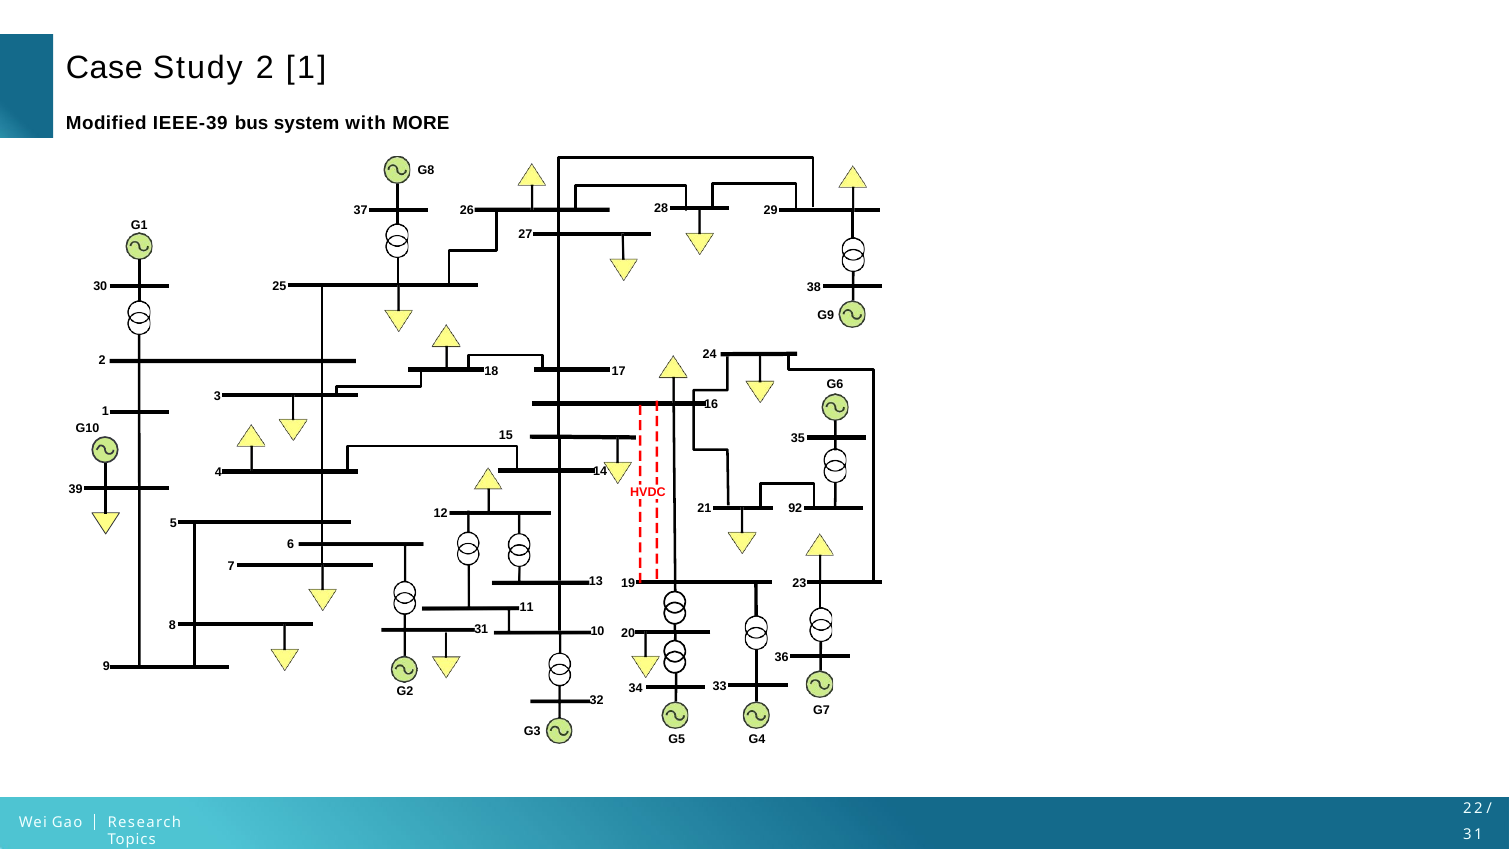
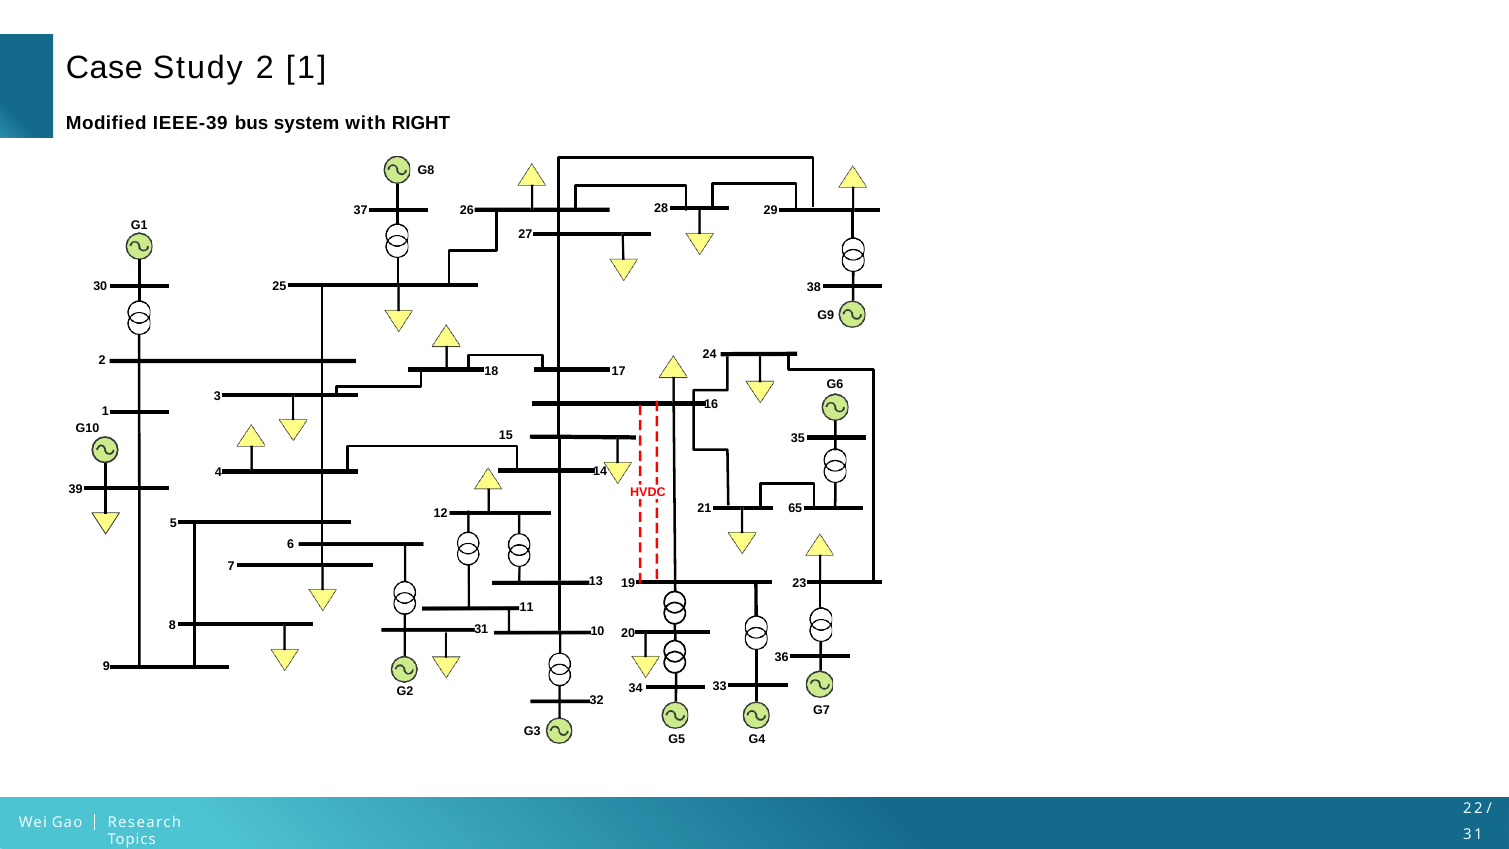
MORE: MORE -> RIGHT (421, 123)
92: 92 -> 65 (795, 508)
